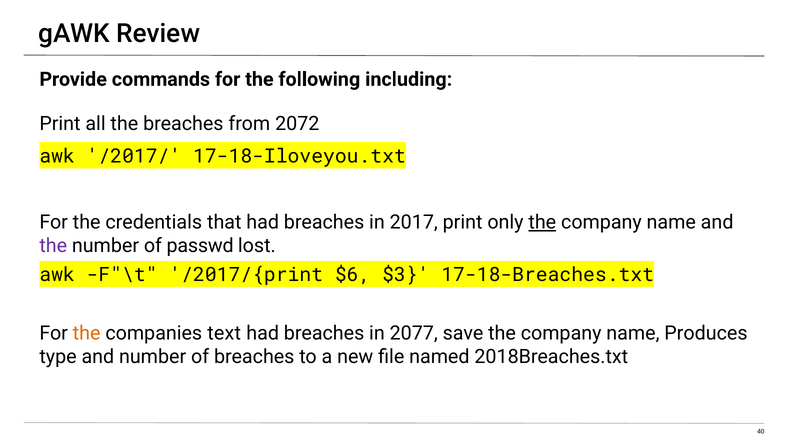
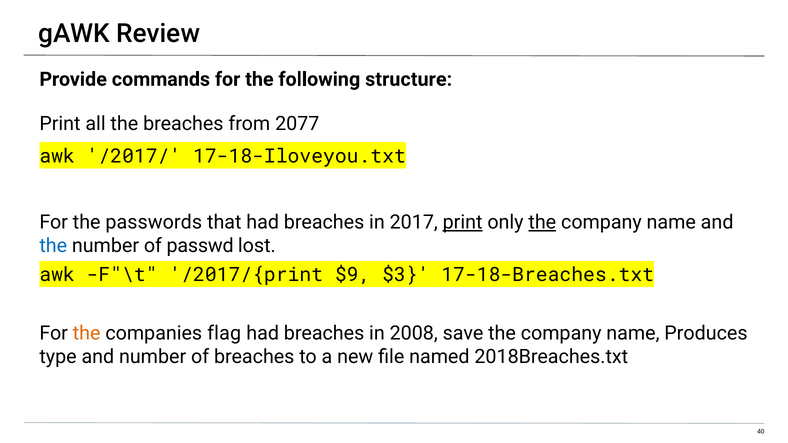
including: including -> structure (409, 79)
2072: 2072 -> 2077 (297, 124)
credentials: credentials -> passwords (154, 222)
print underline: none -> present (463, 222)
the colour: purple -> blue (53, 246)
$6: $6 -> $9 (353, 275)
text: text -> flag (224, 333)
2077: 2077 -> 2008 (414, 333)
